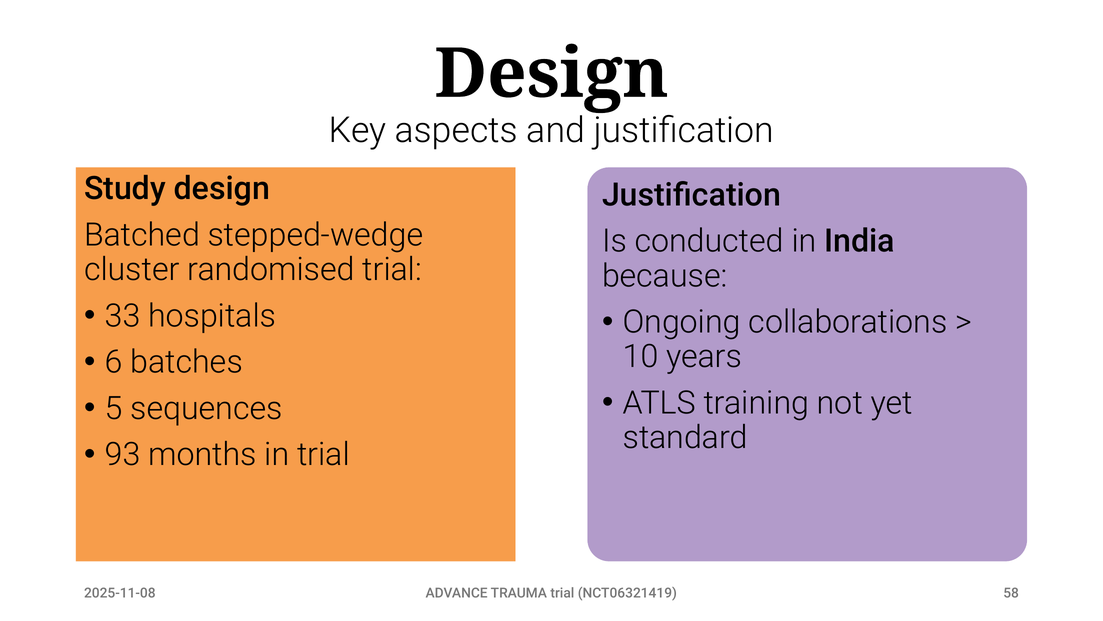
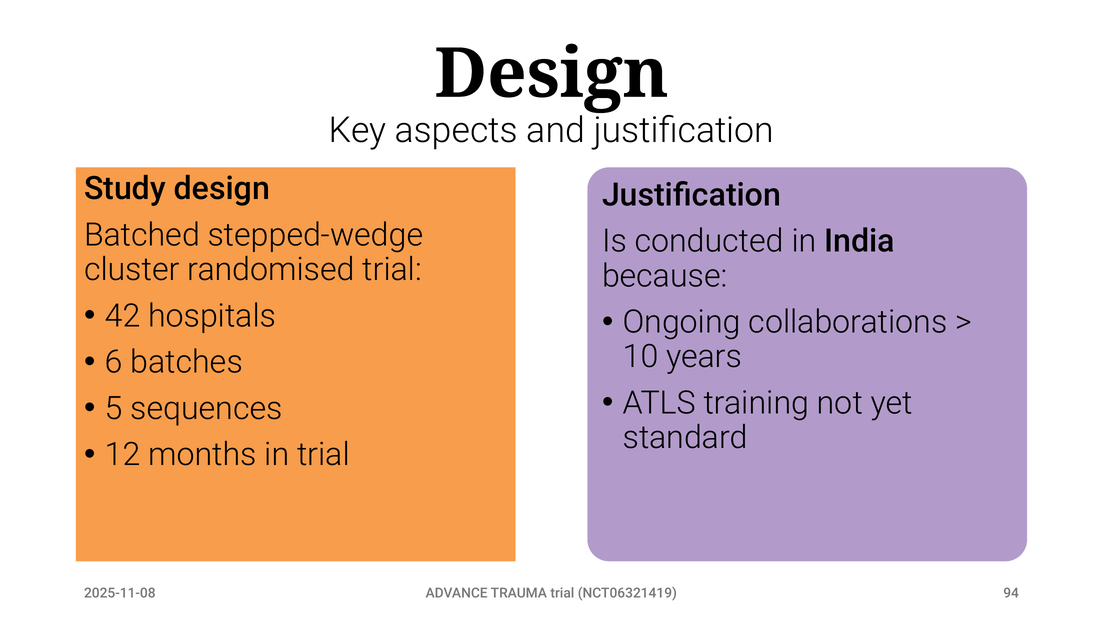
33: 33 -> 42 (123, 316)
93: 93 -> 12 (123, 454)
58: 58 -> 94 (1011, 593)
